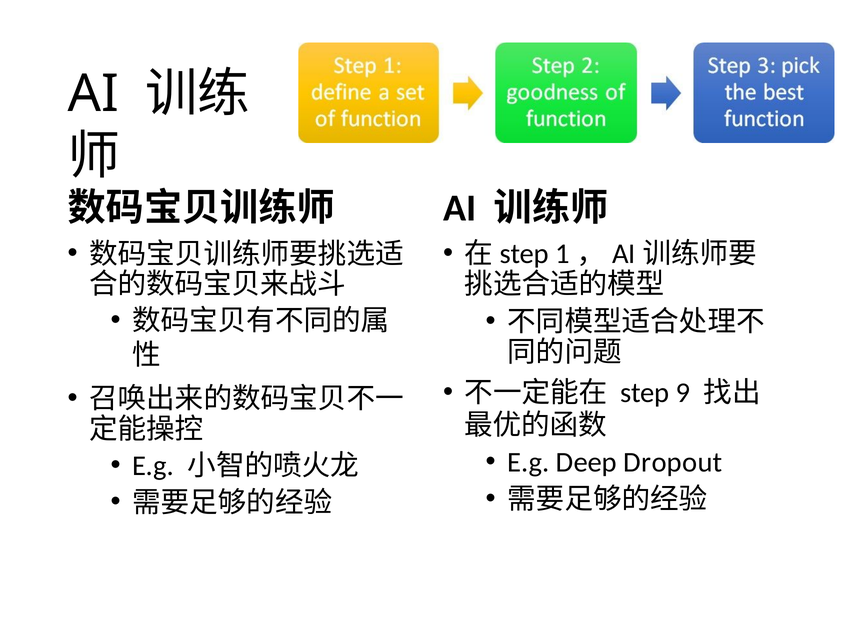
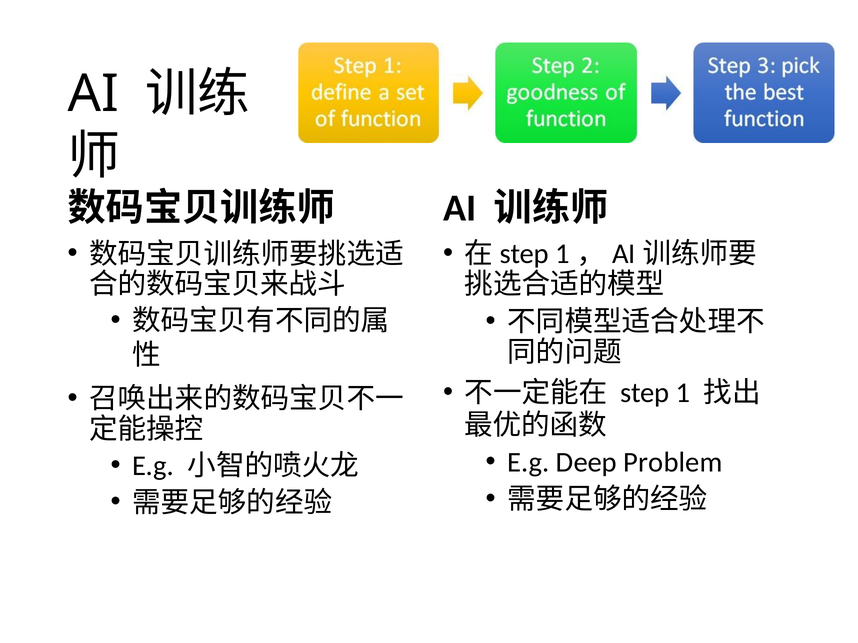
9: 9 -> 1 (683, 393)
Dropout: Dropout -> Problem (673, 463)
